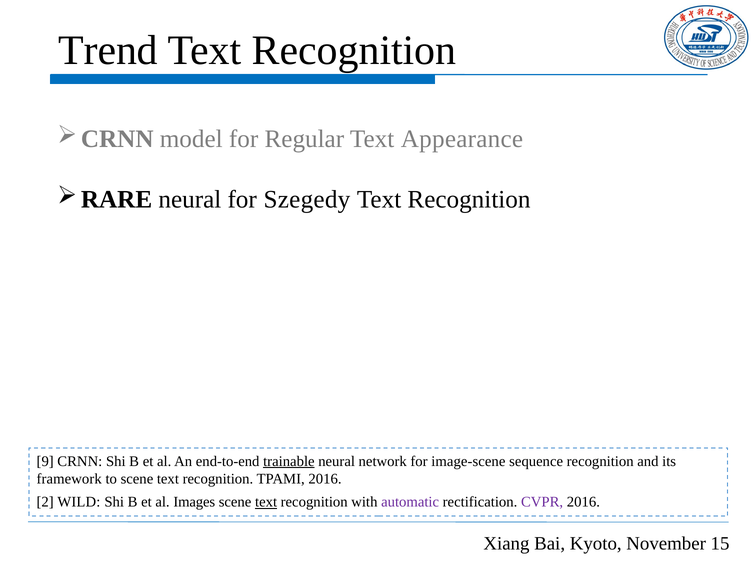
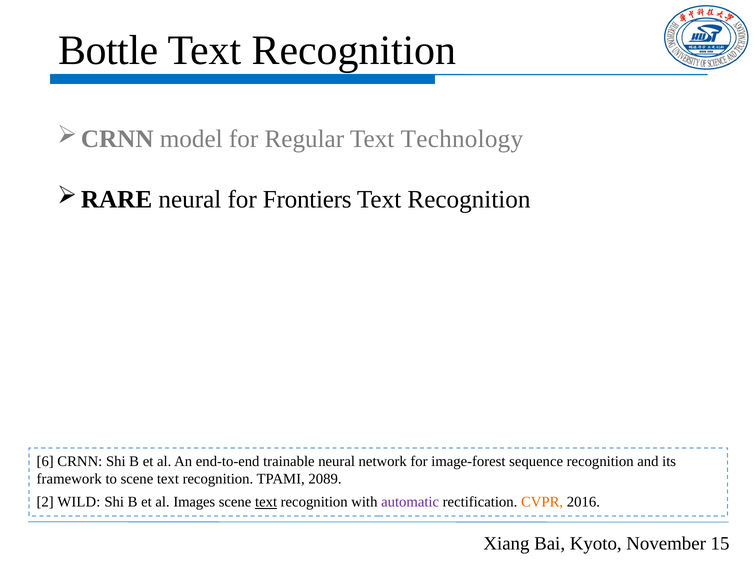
Trend: Trend -> Bottle (108, 50)
Appearance: Appearance -> Technology (462, 139)
Szegedy: Szegedy -> Frontiers (307, 199)
9: 9 -> 6 (45, 462)
trainable underline: present -> none (289, 462)
image-scene: image-scene -> image-forest (468, 462)
TPAMI 2016: 2016 -> 2089 (325, 479)
CVPR colour: purple -> orange (542, 502)
